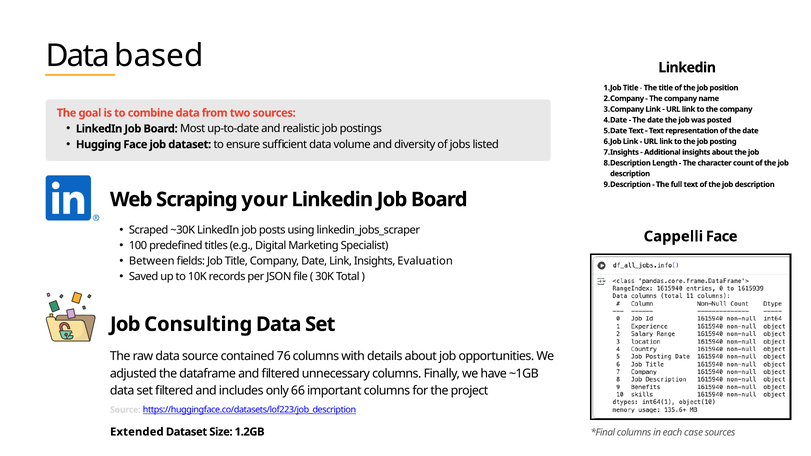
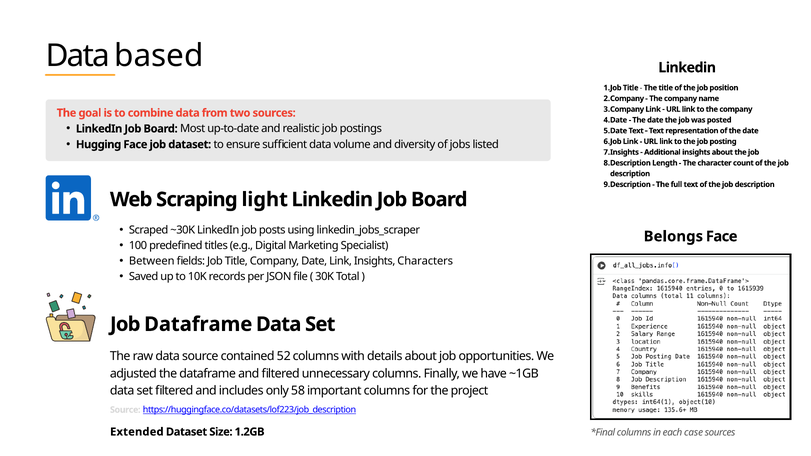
your: your -> light (265, 200)
Cappelli: Cappelli -> Belongs (673, 237)
Evaluation: Evaluation -> Characters (425, 261)
Job Consulting: Consulting -> Dataframe (198, 324)
76: 76 -> 52 (284, 356)
66: 66 -> 58 (298, 391)
